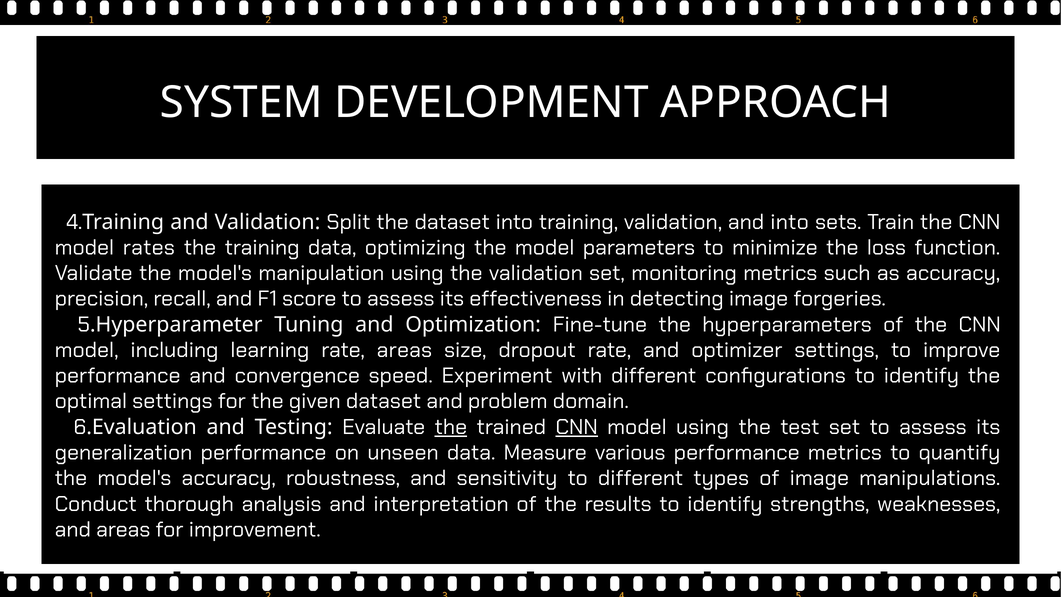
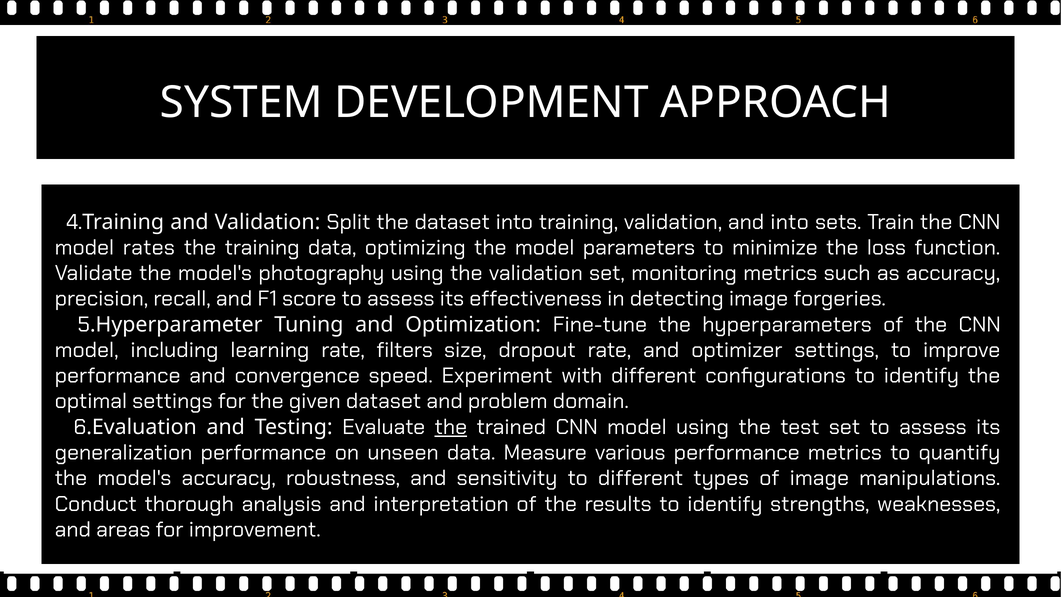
manipulation: manipulation -> photography (321, 273)
rate areas: areas -> filters (405, 350)
CNN underline: present -> none (577, 427)
